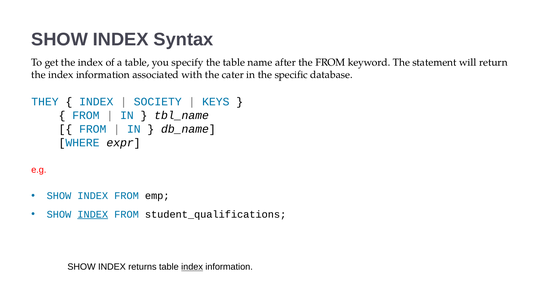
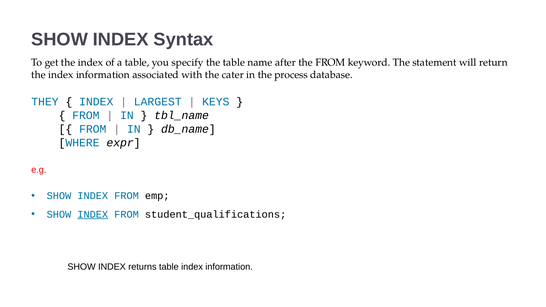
specific: specific -> process (291, 75)
SOCIETY: SOCIETY -> LARGEST (158, 102)
index underline: present -> none (192, 267)
